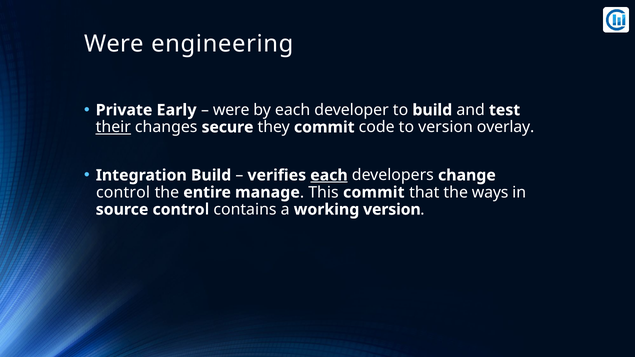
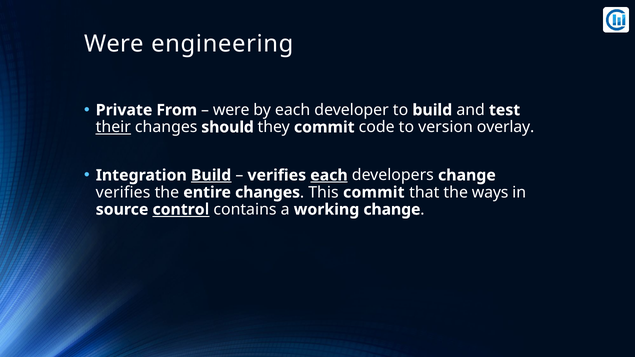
Early: Early -> From (177, 110)
secure: secure -> should (228, 127)
Build underline: none -> present (211, 175)
control: control -> verifies (123, 193)
entire manage: manage -> changes (268, 193)
control underline: none -> present (181, 210)
working version: version -> change (392, 210)
